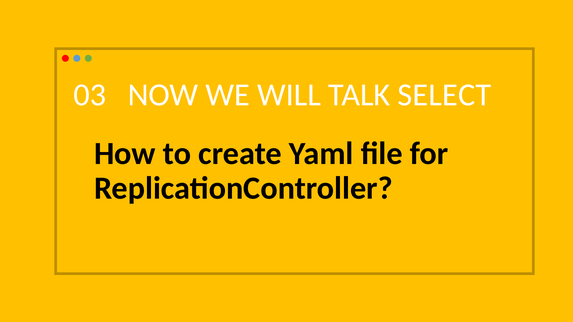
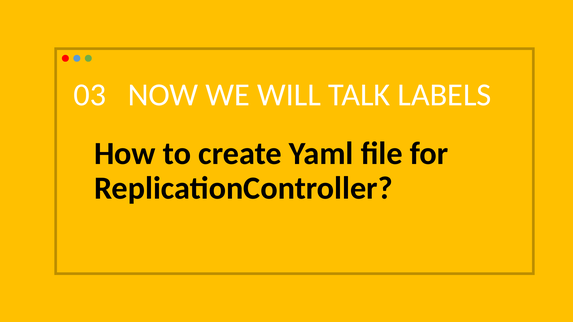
SELECT: SELECT -> LABELS (444, 95)
